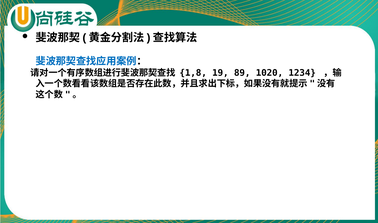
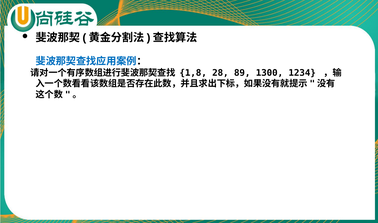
19: 19 -> 28 (220, 73)
1020: 1020 -> 1300 (269, 73)
